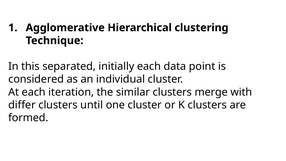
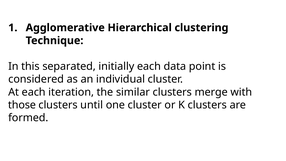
differ: differ -> those (22, 105)
